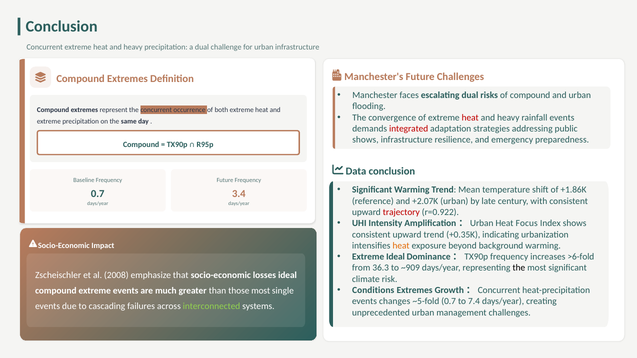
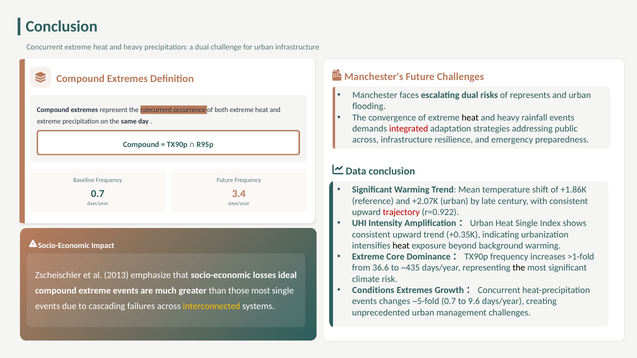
of compound: compound -> represents (530, 95)
heat colour: red -> black (470, 118)
shows: shows -> across (365, 140)
Heat Focus: Focus -> Single (527, 224)
heat colour: orange -> black (401, 246)
Extreme Ideal: Ideal -> Core (395, 257)
>6-fold: >6-fold -> >1-fold (581, 257)
36.3: 36.3 -> 36.6 (381, 268)
~909: ~909 -> ~435 (410, 268)
2008: 2008 -> 2013 (116, 275)
7.4: 7.4 -> 9.6 (474, 302)
interconnected colour: light green -> yellow (212, 307)
